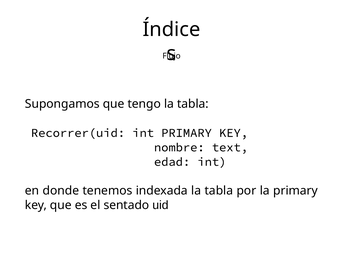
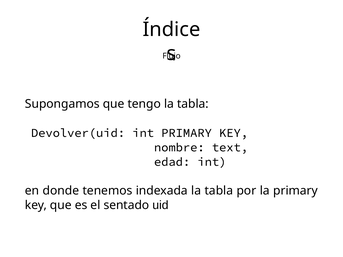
Recorrer(uid: Recorrer(uid -> Devolver(uid (78, 133)
